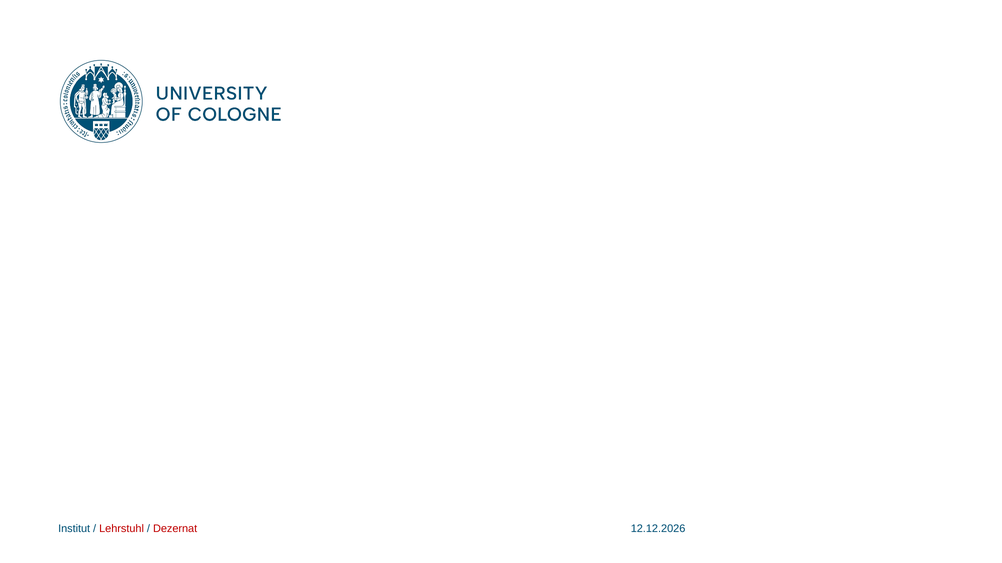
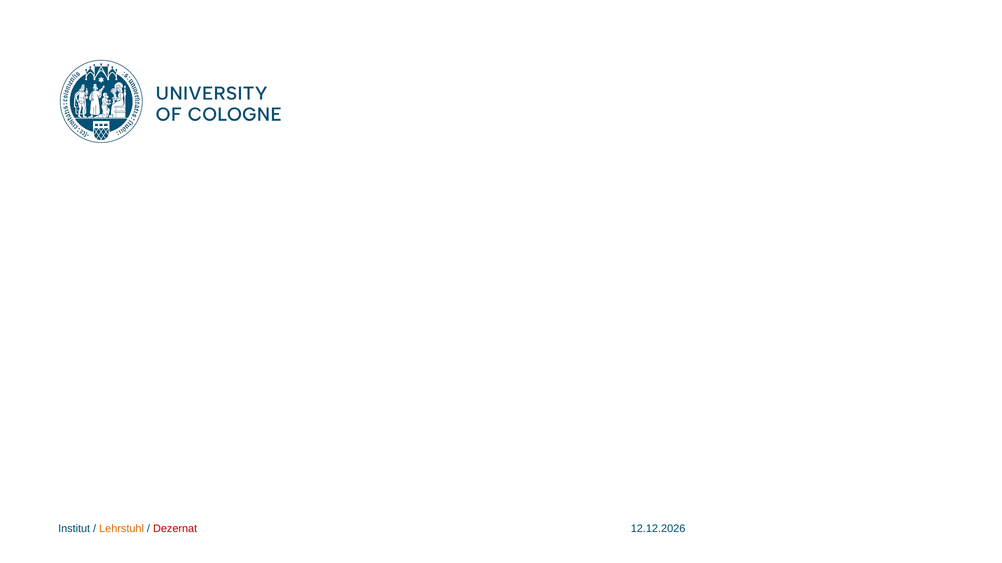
Lehrstuhl colour: red -> orange (122, 529)
